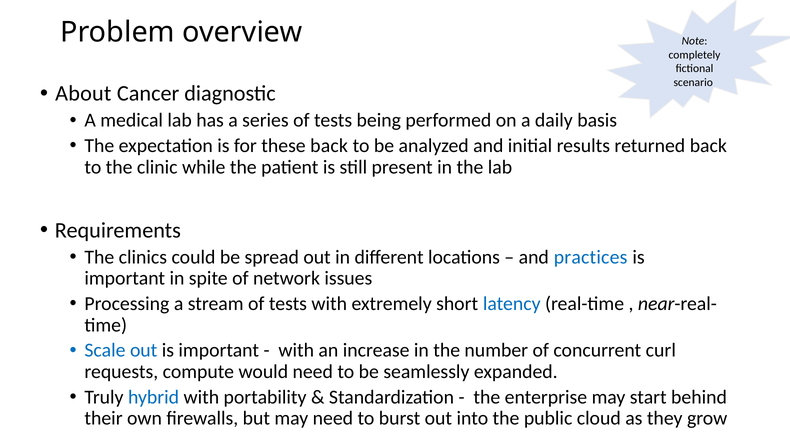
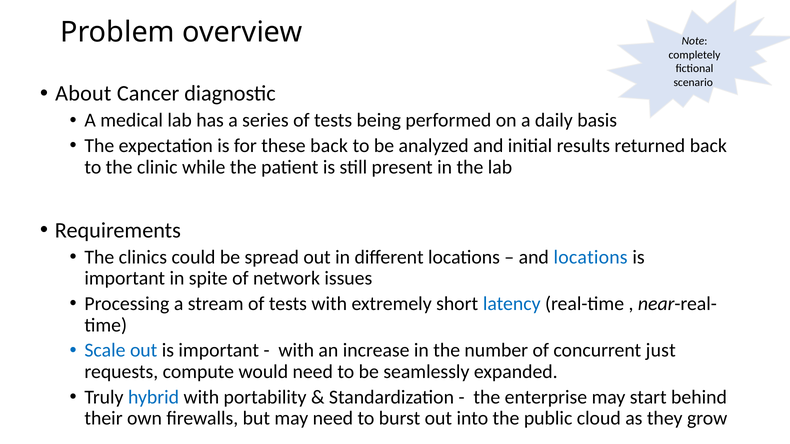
and practices: practices -> locations (591, 257)
curl: curl -> just (661, 351)
